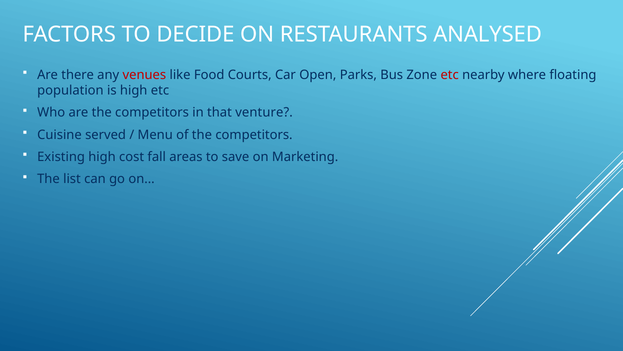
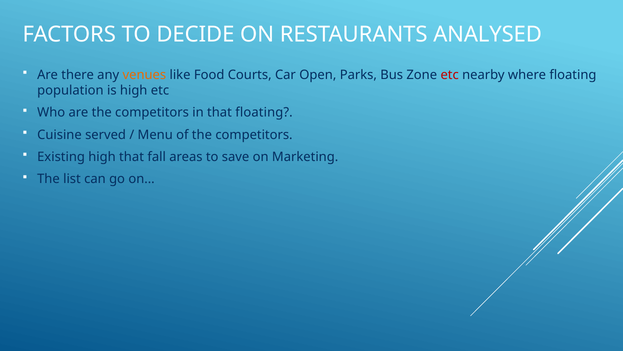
venues colour: red -> orange (144, 75)
that venture: venture -> floating (264, 113)
high cost: cost -> that (132, 157)
